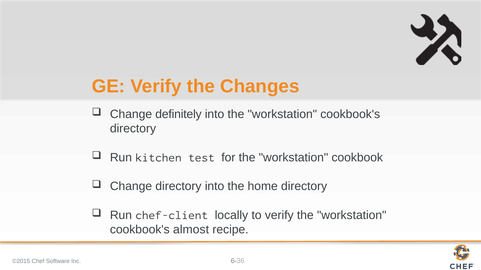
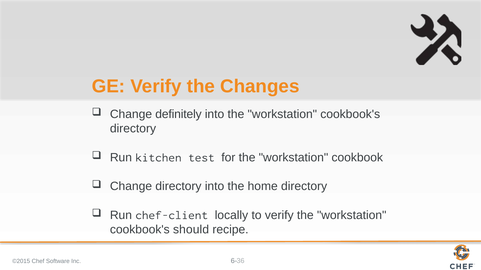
almost: almost -> should (191, 230)
